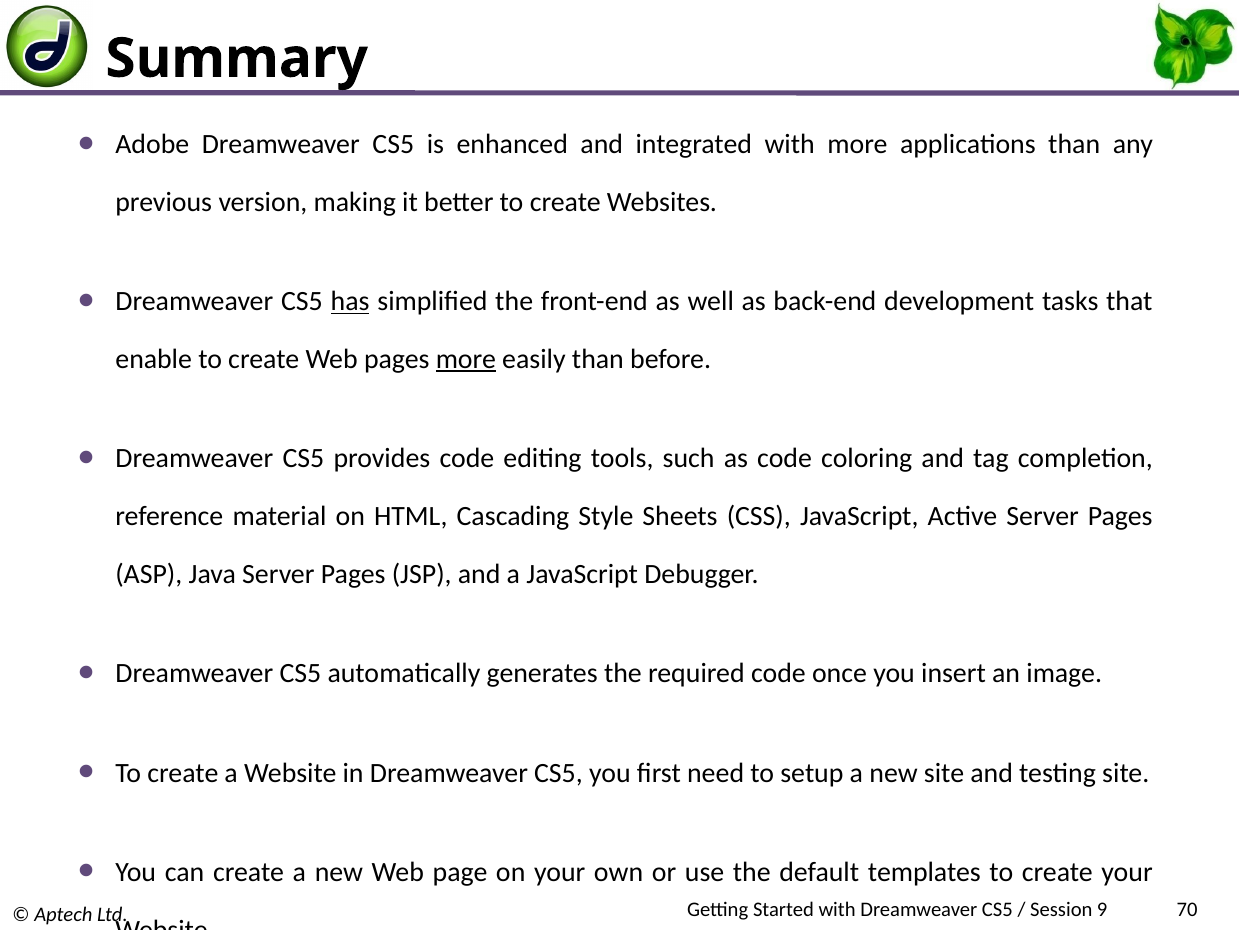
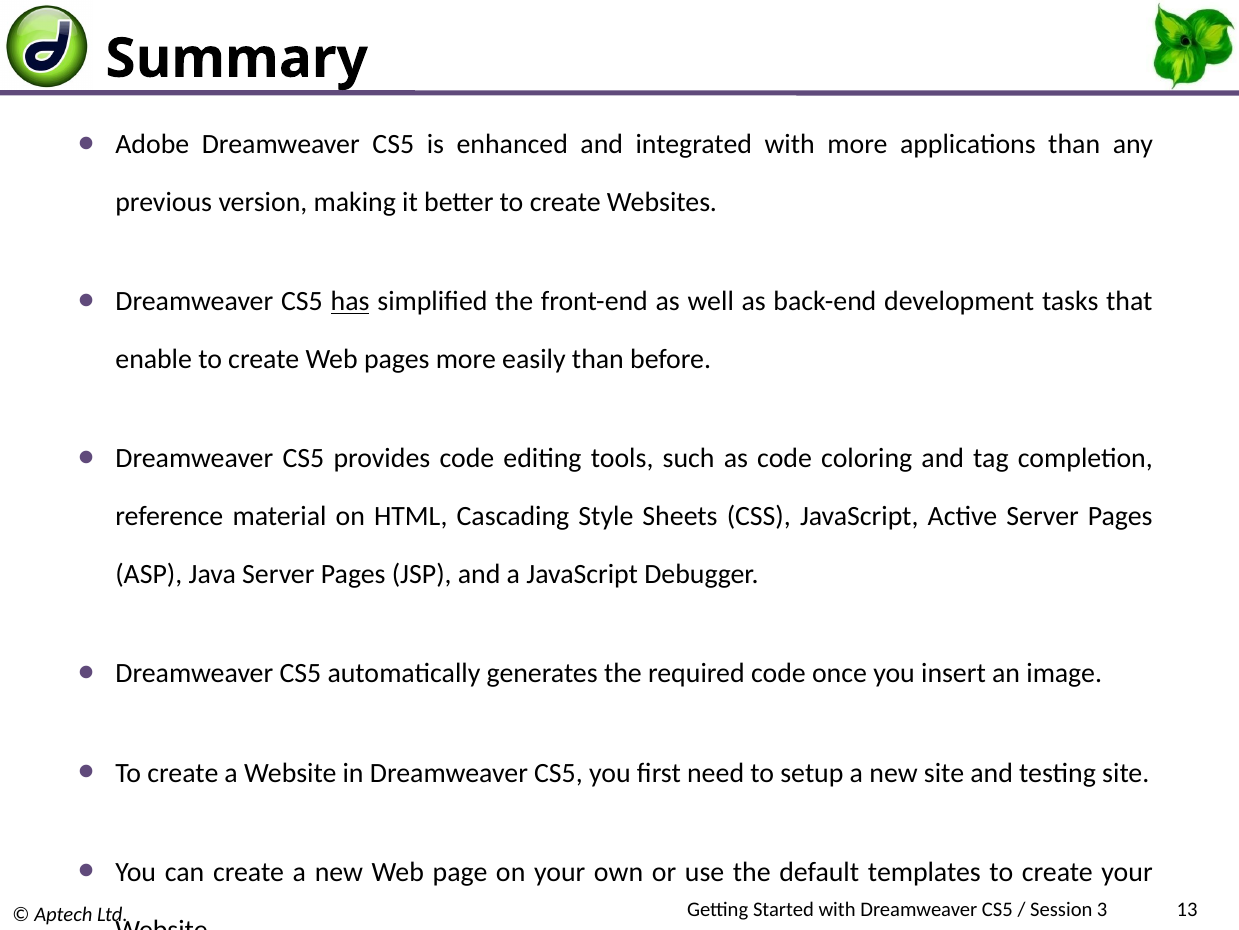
more underline: present -> none (466, 359)
9: 9 -> 3 (1102, 909)
70: 70 -> 13 (1187, 909)
